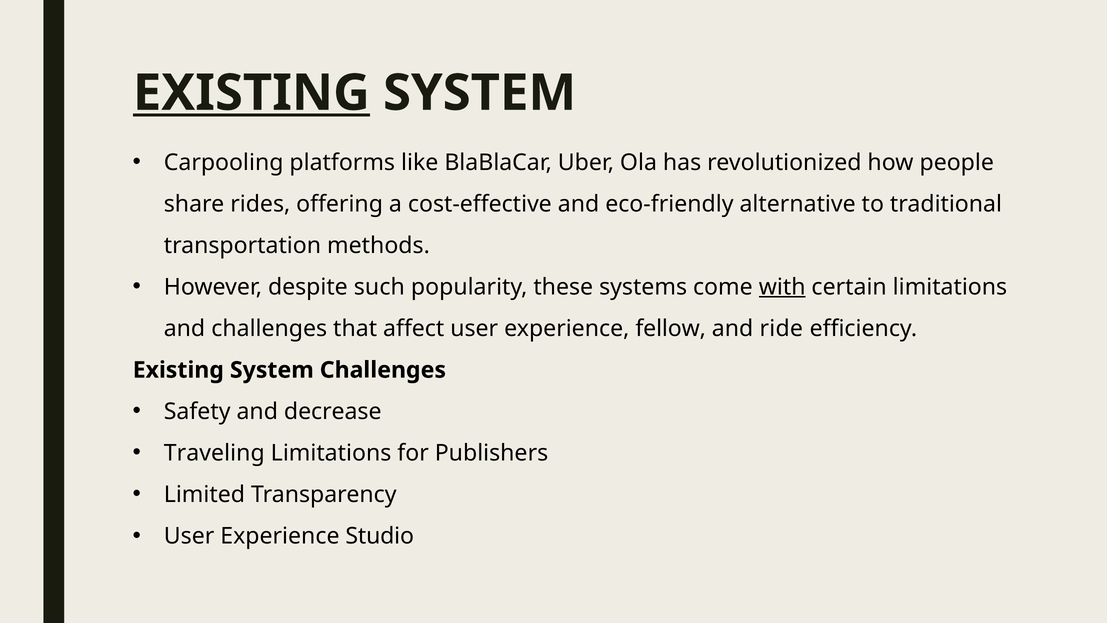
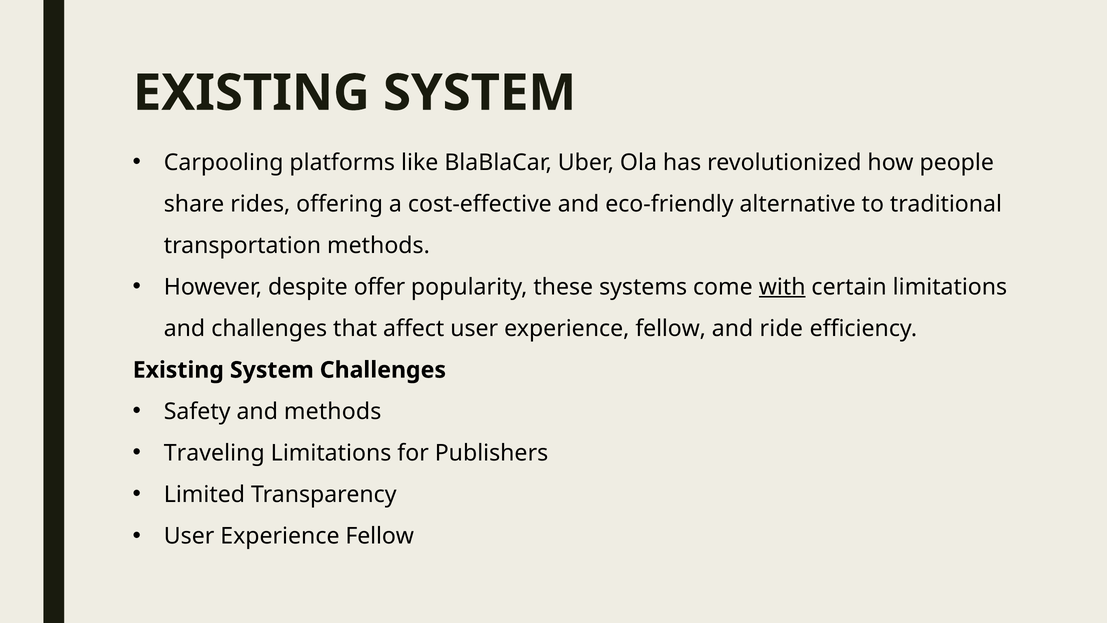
EXISTING underline: present -> none (251, 93)
such: such -> offer (380, 287)
and decrease: decrease -> methods (333, 411)
Studio: Studio -> Fellow (380, 536)
